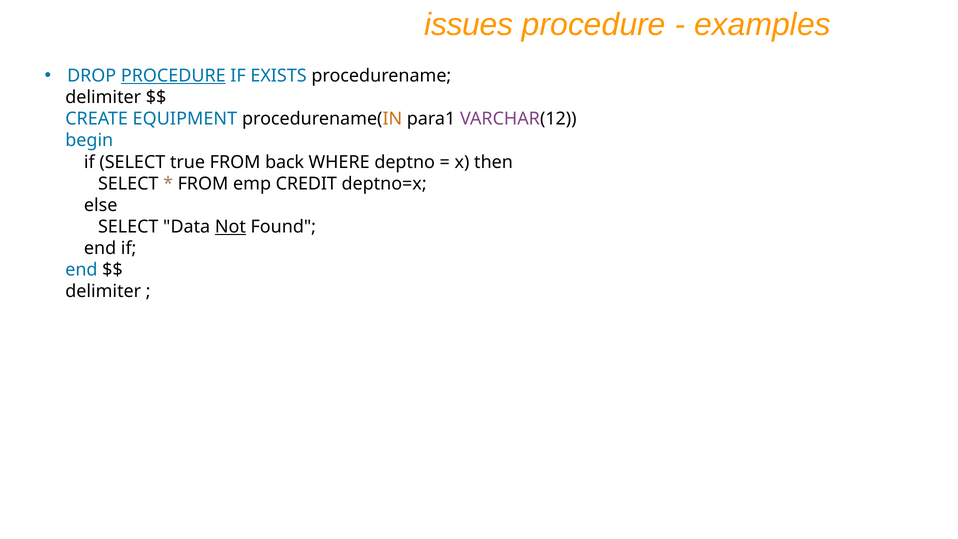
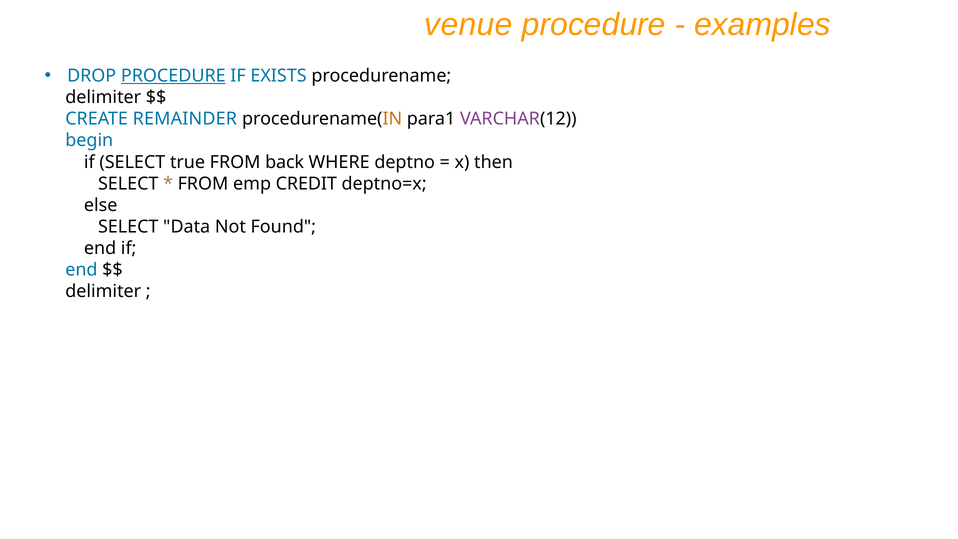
issues: issues -> venue (468, 25)
EQUIPMENT: EQUIPMENT -> REMAINDER (185, 119)
Not underline: present -> none (230, 227)
